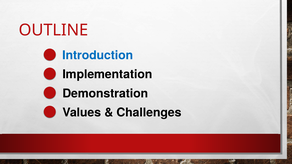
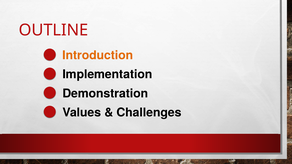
Introduction colour: blue -> orange (98, 55)
